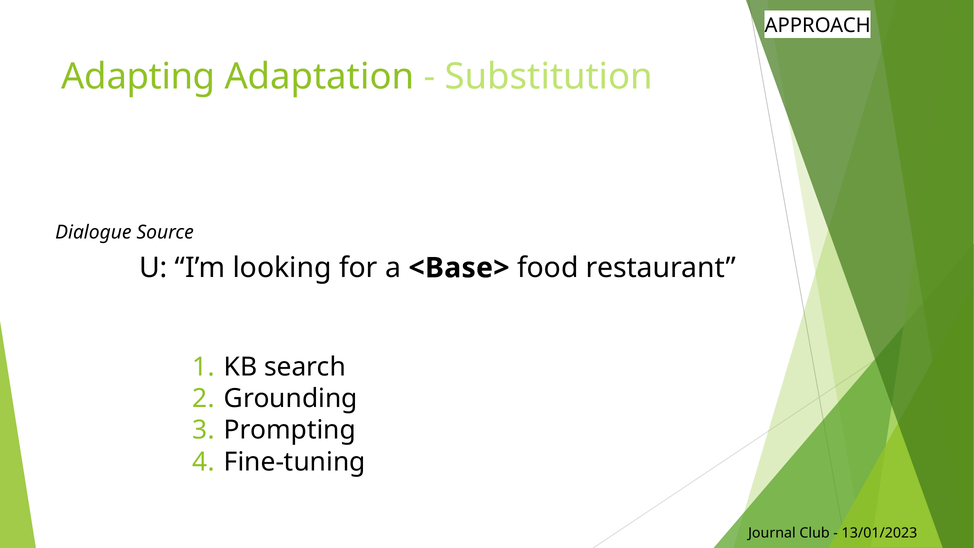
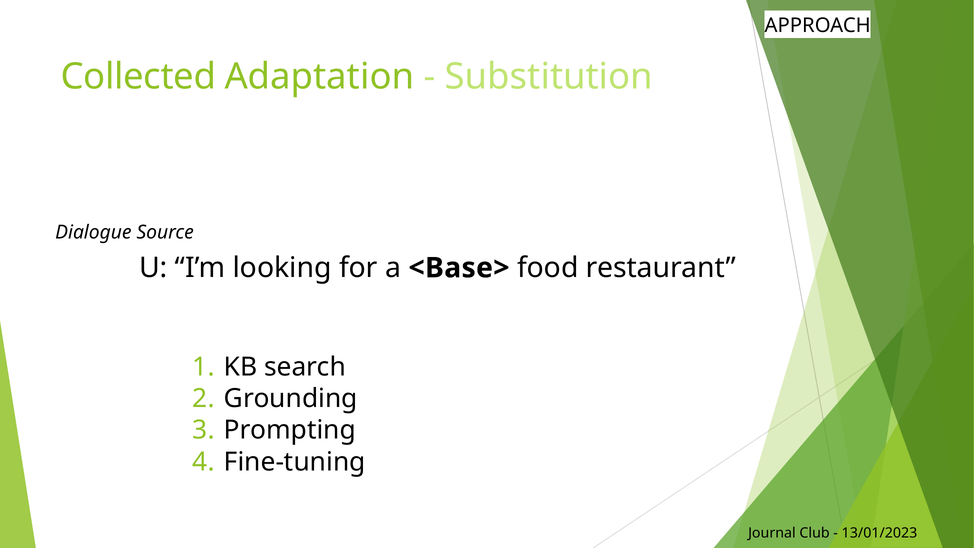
Adapting: Adapting -> Collected (138, 77)
